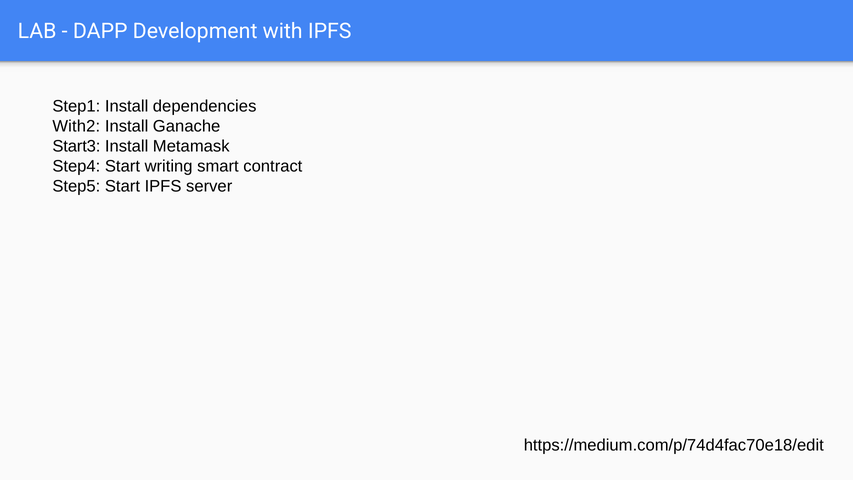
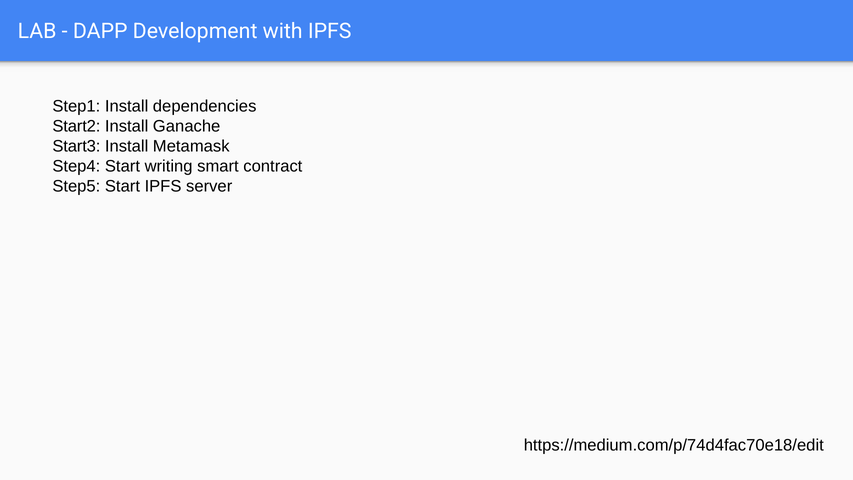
With2: With2 -> Start2 (76, 126)
